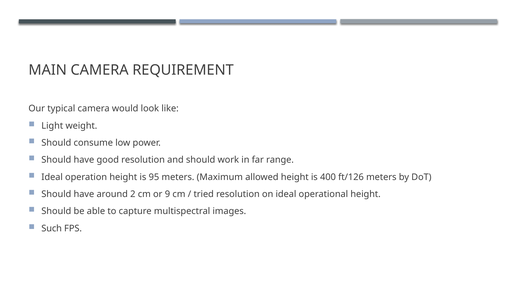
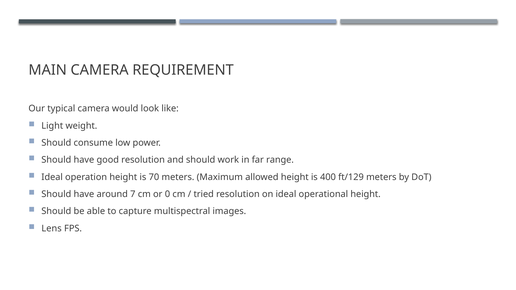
95: 95 -> 70 (154, 177)
ft/126: ft/126 -> ft/129 (351, 177)
2: 2 -> 7 (133, 194)
9: 9 -> 0 (167, 194)
Such: Such -> Lens (52, 229)
